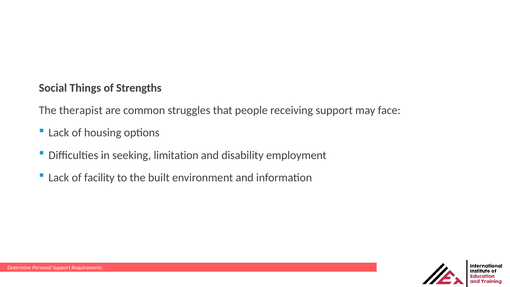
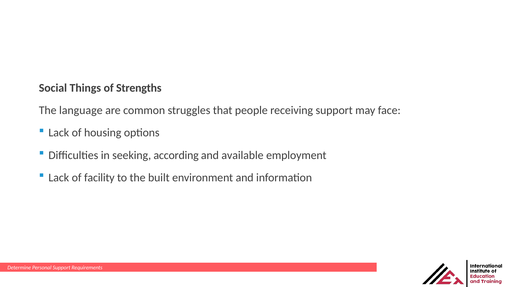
therapist: therapist -> language (81, 110)
limitation: limitation -> according (176, 155)
disability: disability -> available (243, 155)
